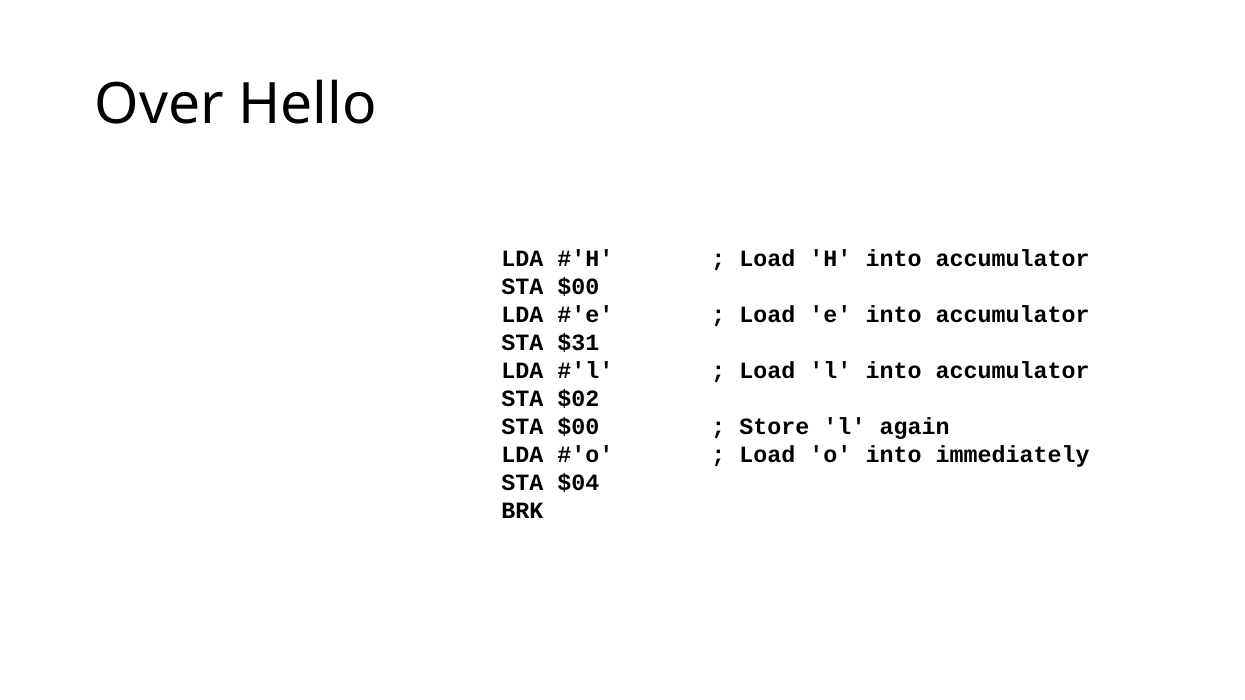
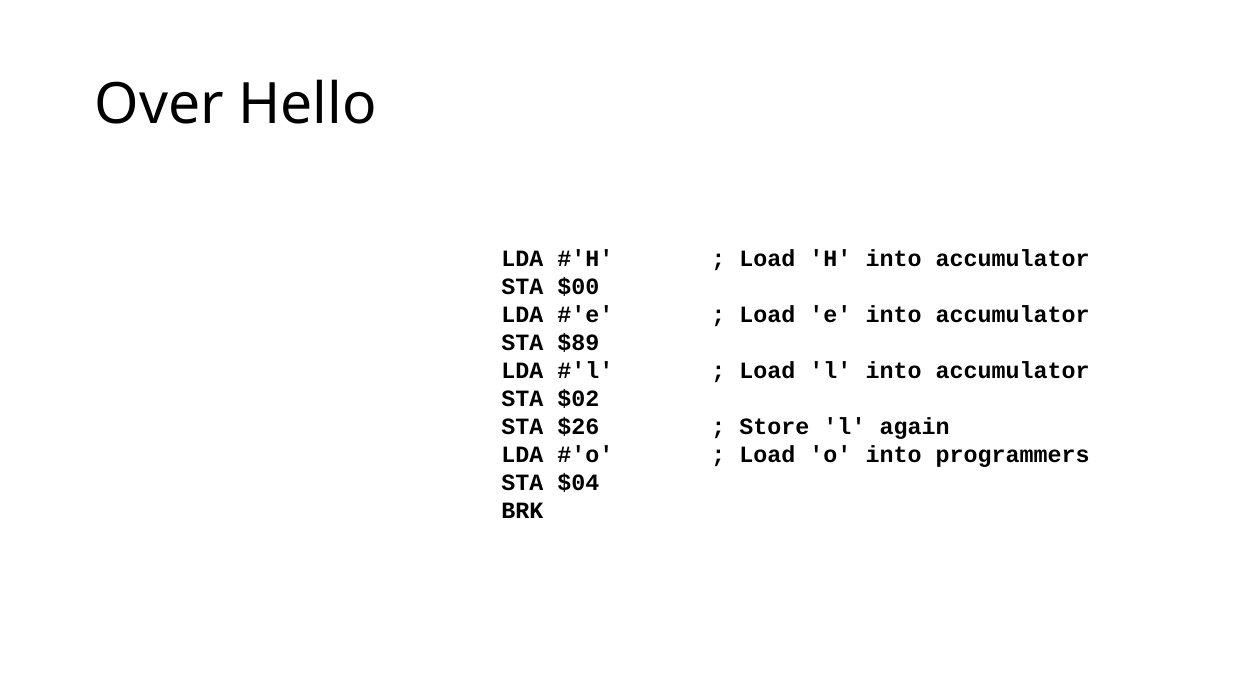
$31: $31 -> $89 (578, 343)
$00: $00 -> $26 (578, 427)
immediately: immediately -> programmers (1013, 455)
